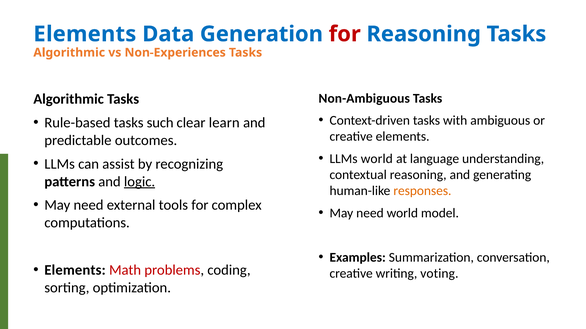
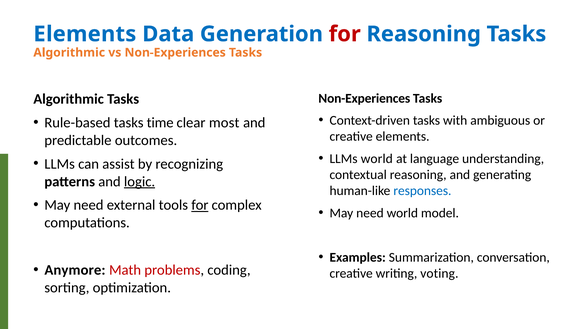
Non-Ambiguous: Non-Ambiguous -> Non-Experiences (364, 98)
such: such -> time (160, 123)
learn: learn -> most (224, 123)
responses colour: orange -> blue (422, 191)
for underline: none -> present (200, 206)
Elements: Elements -> Anymore (75, 271)
